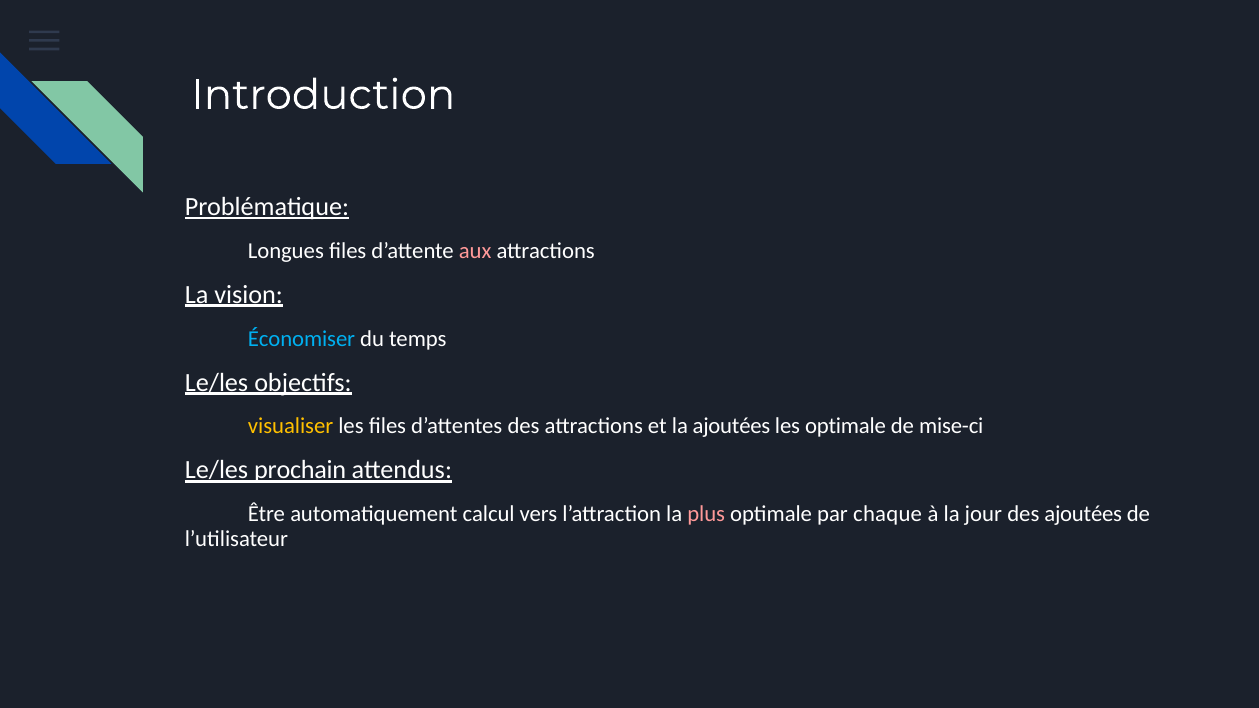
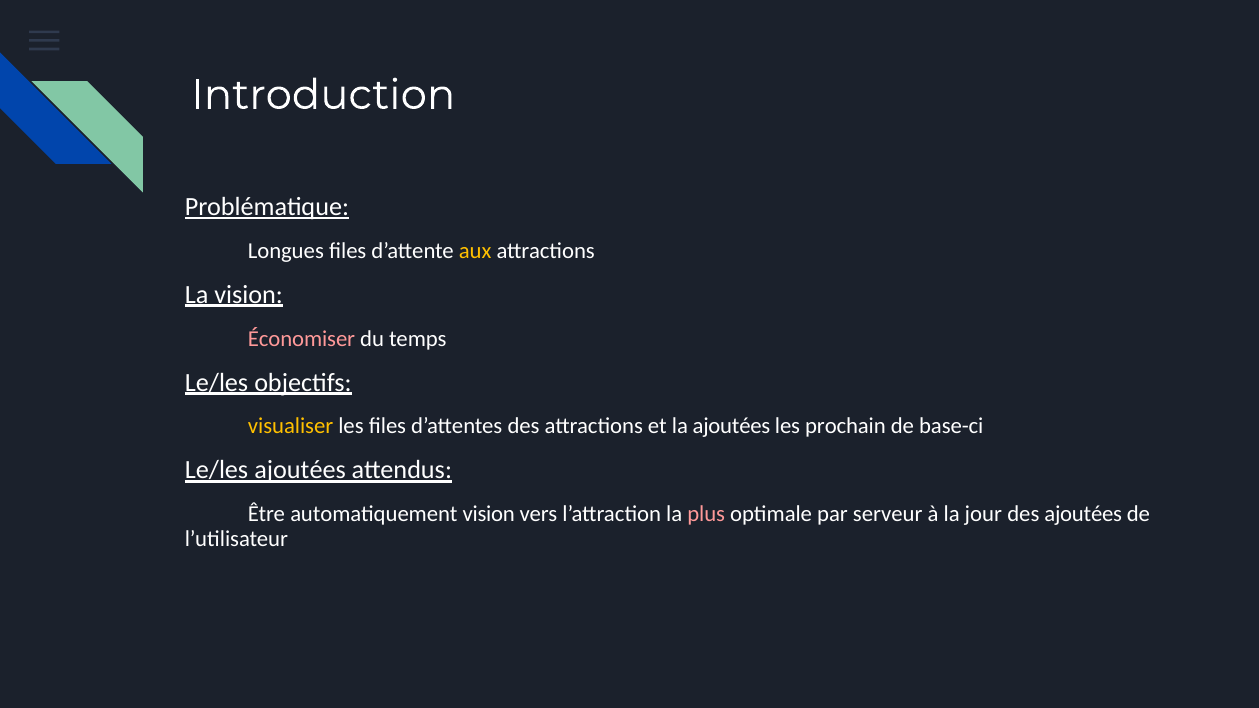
aux colour: pink -> yellow (475, 251)
Économiser colour: light blue -> pink (302, 339)
les optimale: optimale -> prochain (845, 427)
mise-ci: mise-ci -> base-ci (951, 427)
Le/les prochain: prochain -> ajoutées (300, 470)
automatiquement calcul: calcul -> vision (489, 514)
chaque: chaque -> serveur (888, 514)
